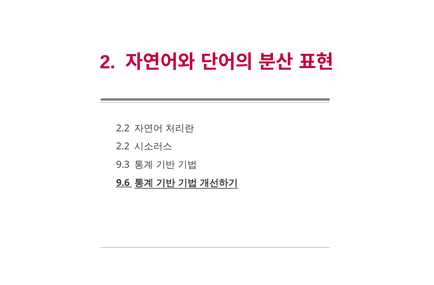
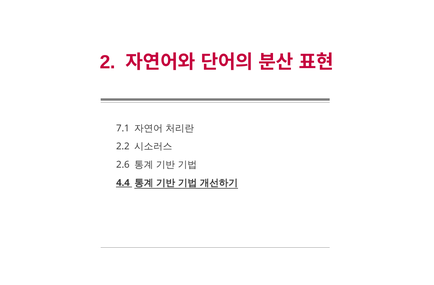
2.2: 2.2 -> 7.1 (123, 128)
9.3: 9.3 -> 2.6 (123, 165)
9.6: 9.6 -> 4.4 (123, 183)
